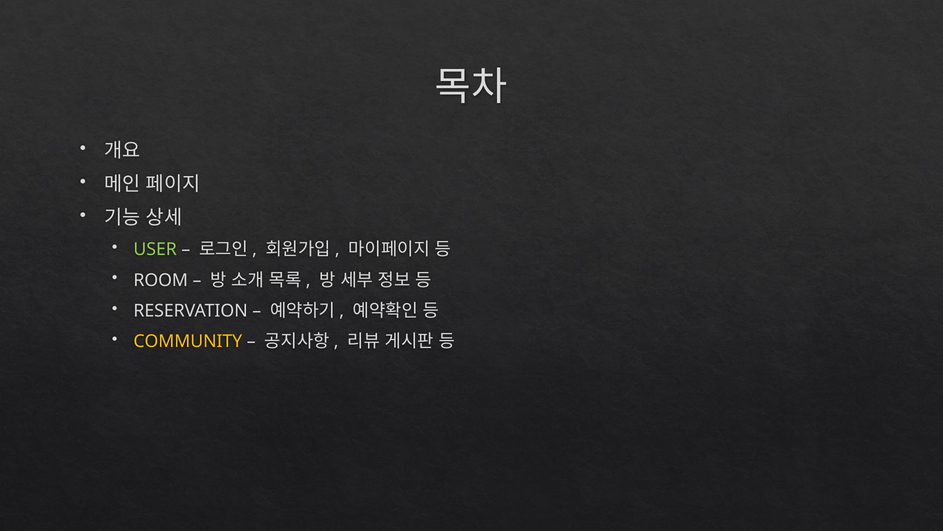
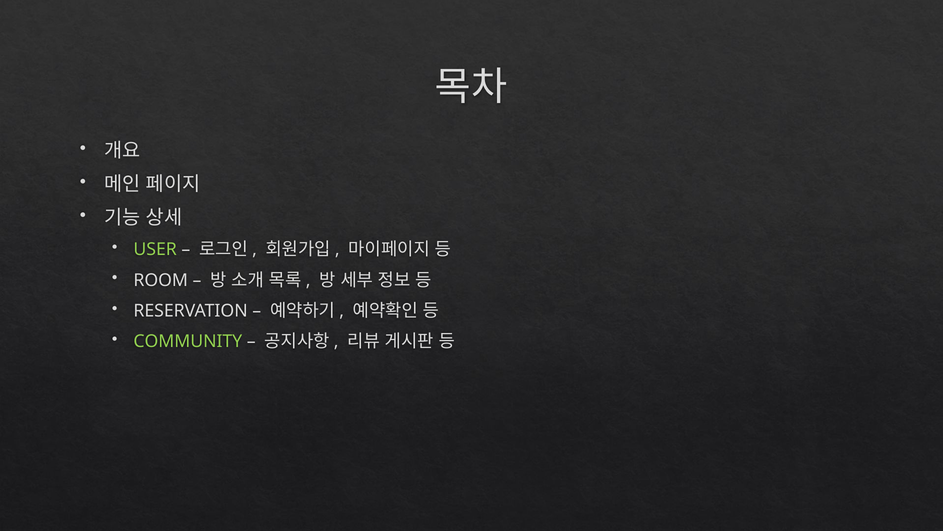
COMMUNITY colour: yellow -> light green (188, 341)
